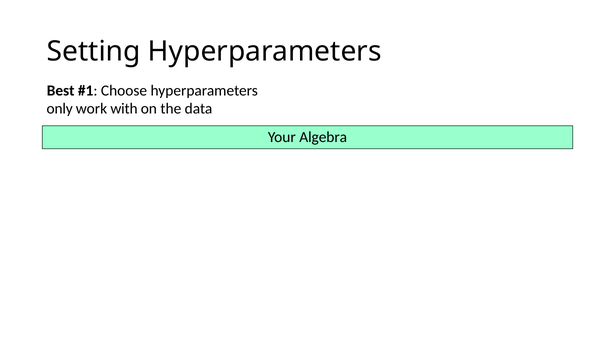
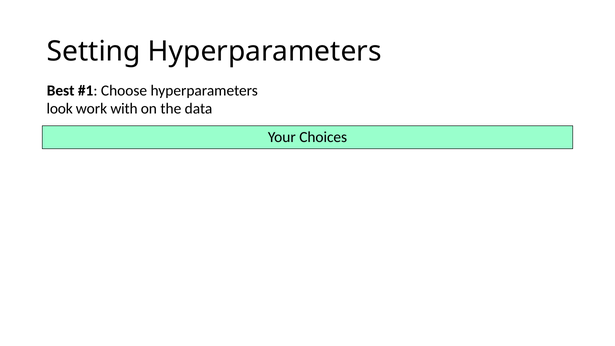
only: only -> look (60, 109)
Algebra: Algebra -> Choices (323, 137)
